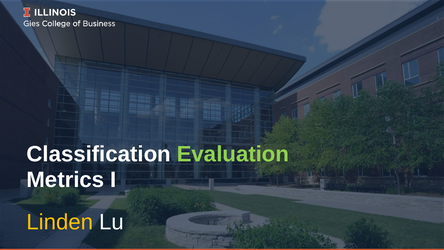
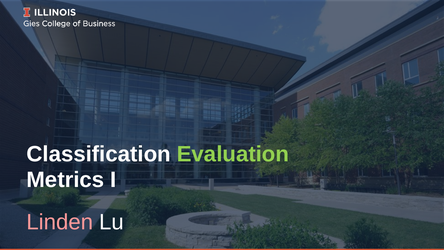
Linden colour: yellow -> pink (60, 222)
